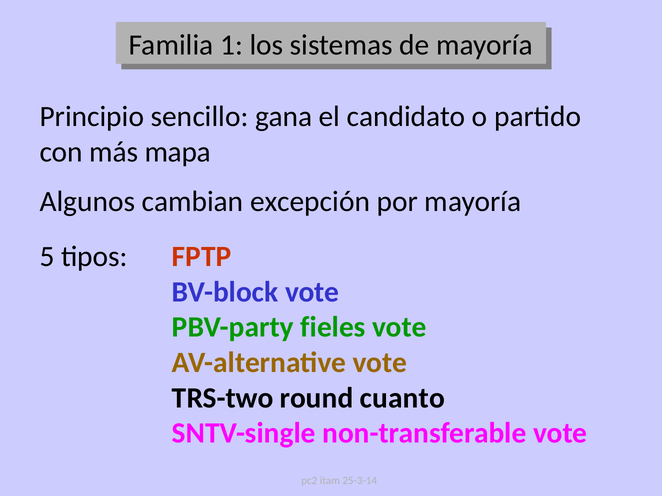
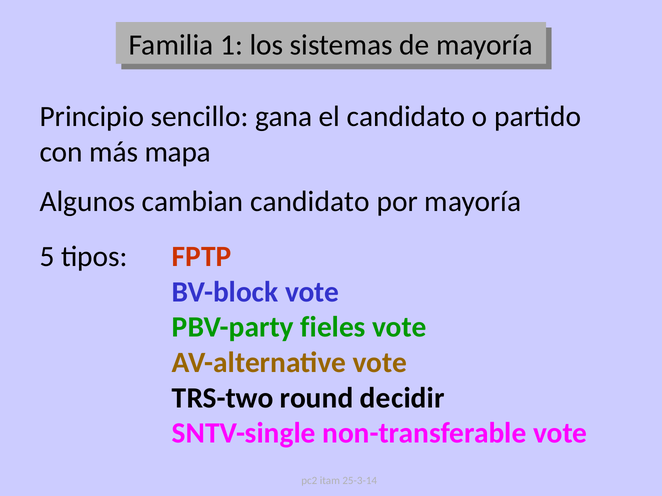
cambian excepción: excepción -> candidato (310, 202)
cuanto: cuanto -> decidir (402, 398)
